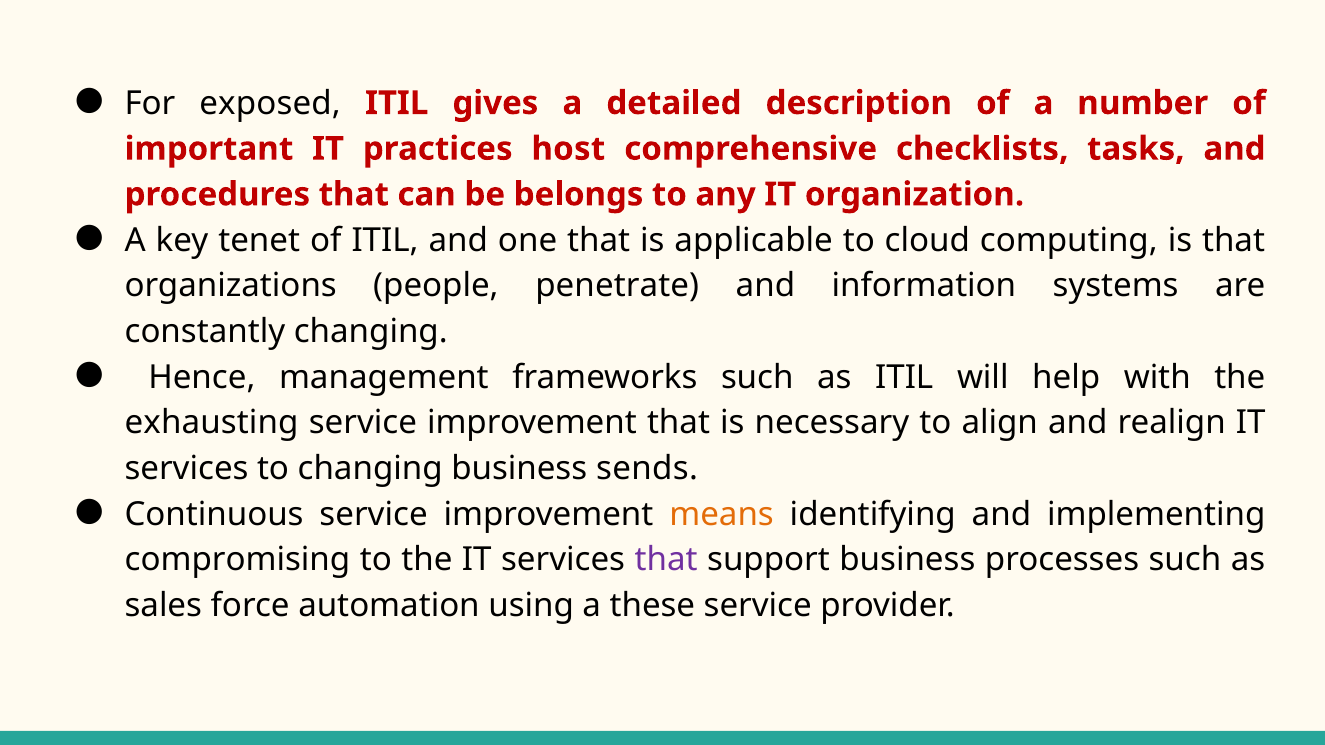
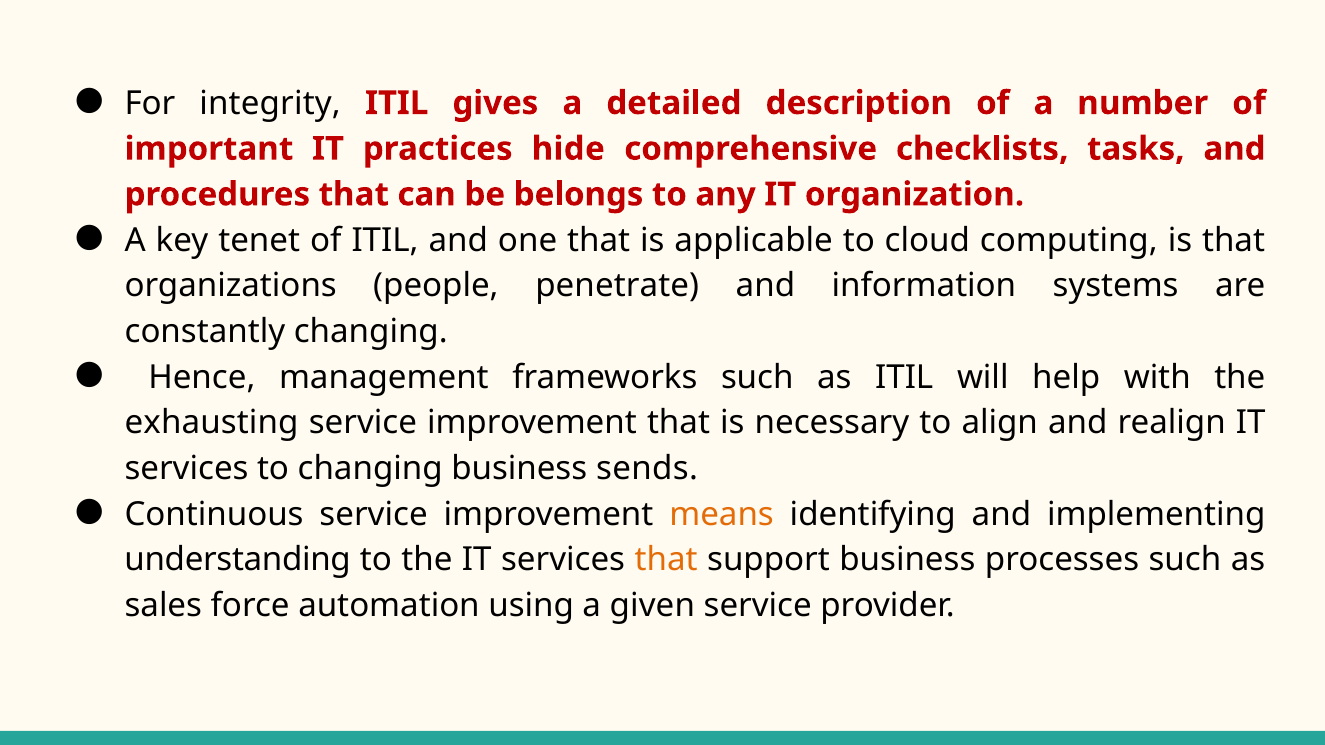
exposed: exposed -> integrity (270, 103)
host: host -> hide (568, 149)
compromising: compromising -> understanding (238, 560)
that colour: purple -> orange (666, 560)
these: these -> given (652, 606)
